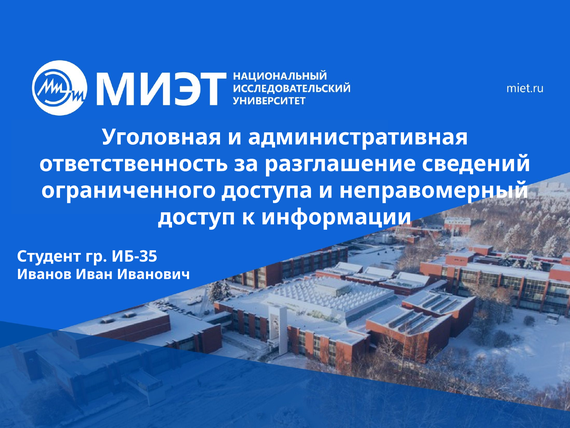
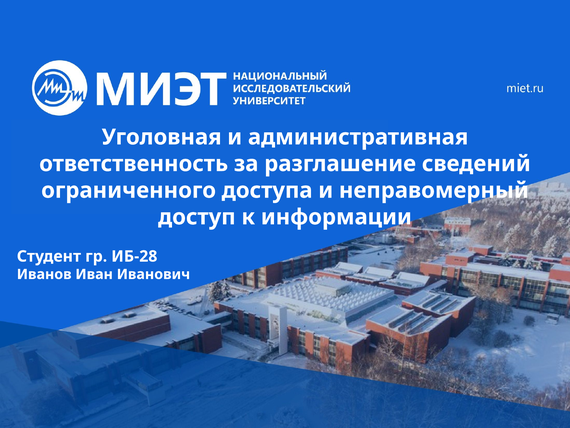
ИБ-35: ИБ-35 -> ИБ-28 (134, 256)
